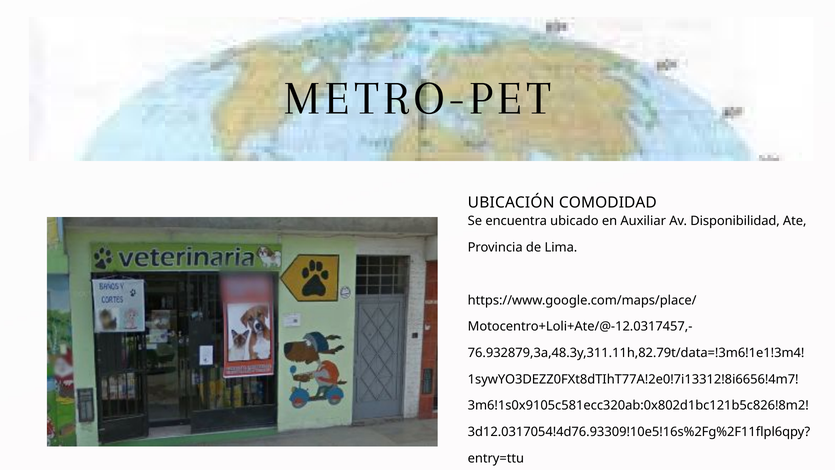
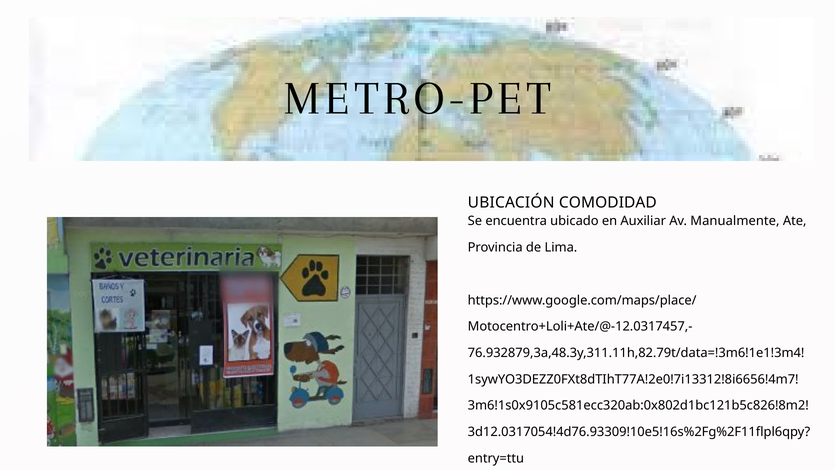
Disponibilidad: Disponibilidad -> Manualmente (735, 221)
